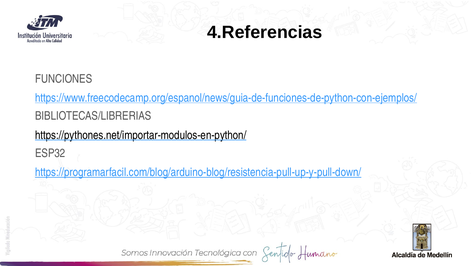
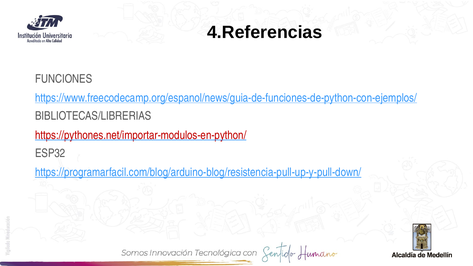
https://pythones.net/importar-modulos-en-python/ colour: black -> red (141, 135)
